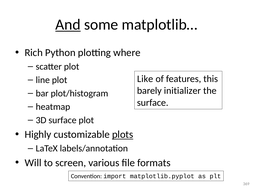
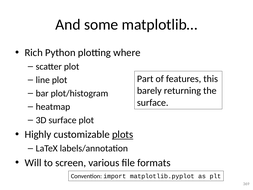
And underline: present -> none (68, 24)
Like: Like -> Part (145, 79)
initializer: initializer -> returning (182, 91)
